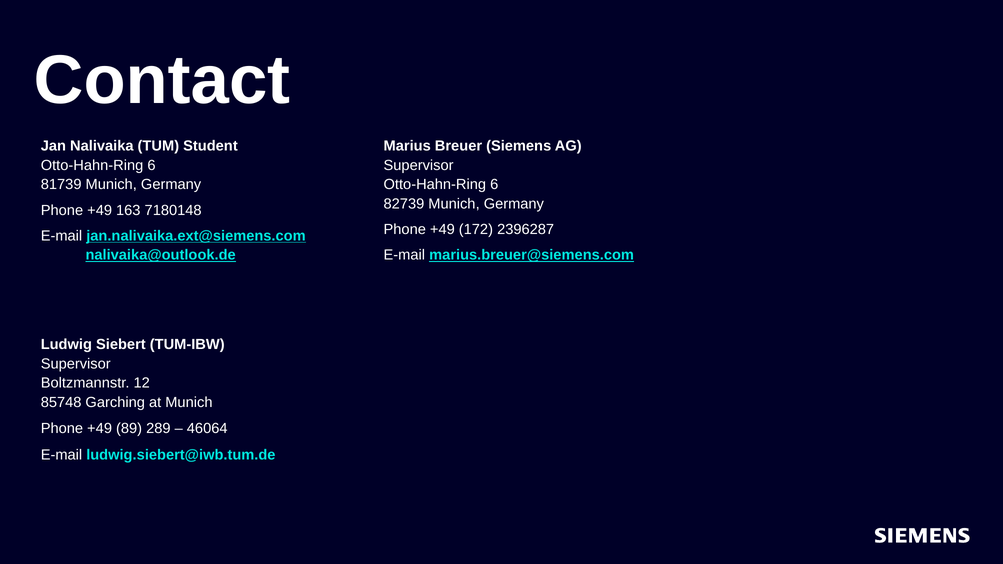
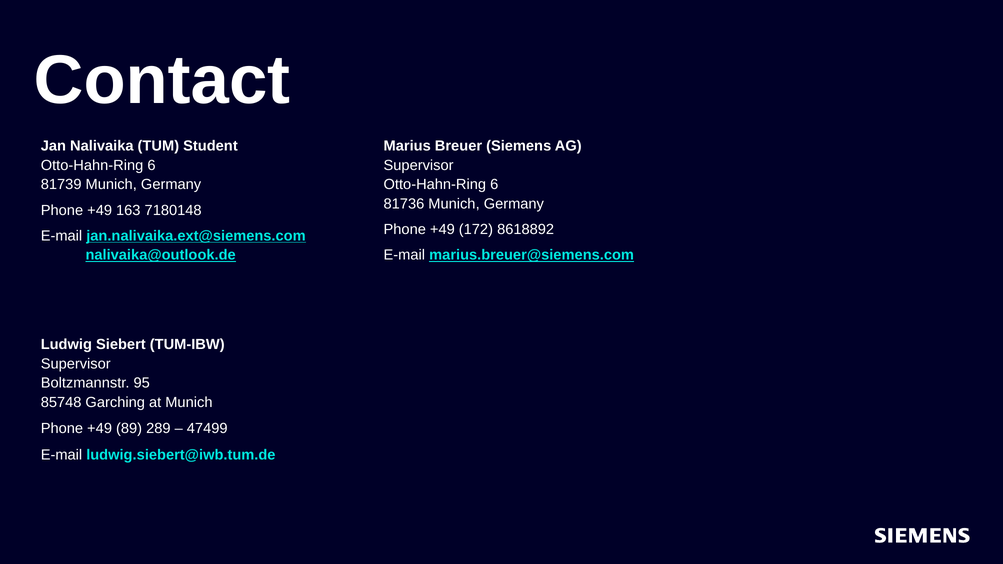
82739: 82739 -> 81736 (404, 204)
2396287: 2396287 -> 8618892 (526, 230)
12: 12 -> 95 (142, 383)
46064: 46064 -> 47499 (207, 429)
